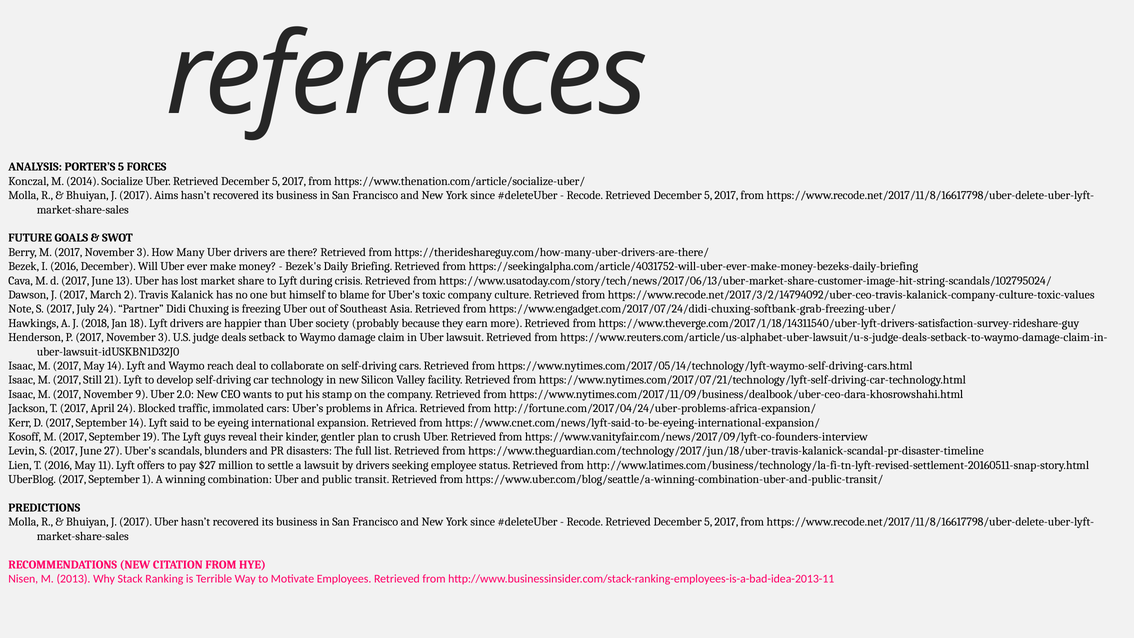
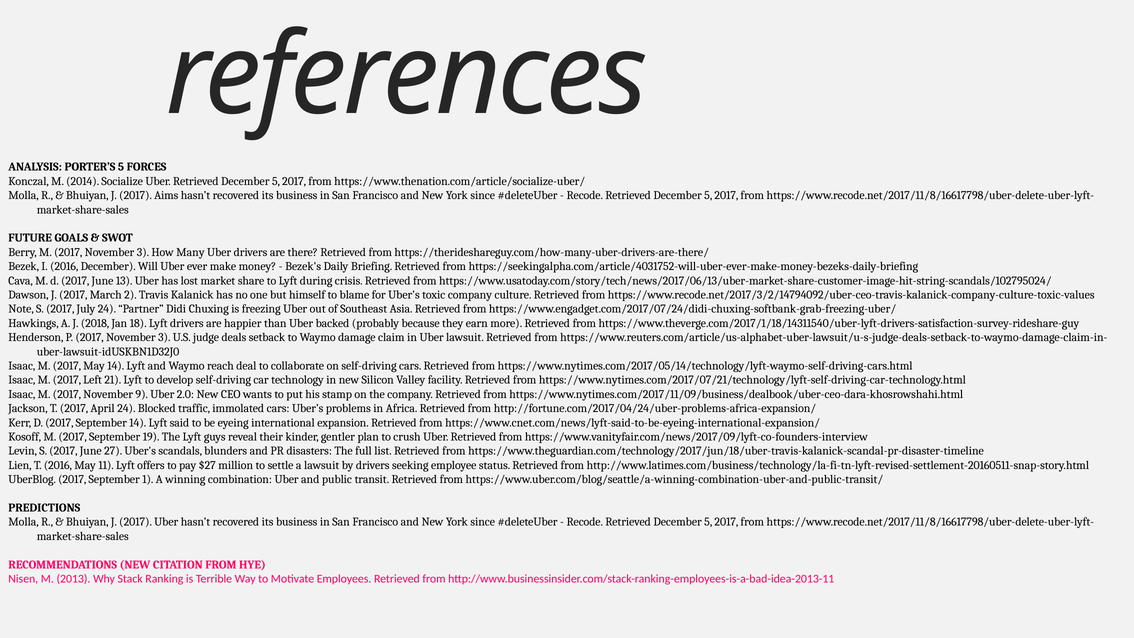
society: society -> backed (333, 323)
Still: Still -> Left (93, 380)
